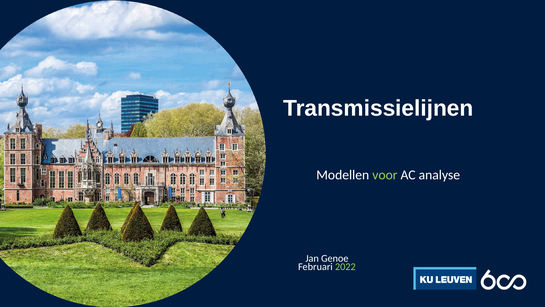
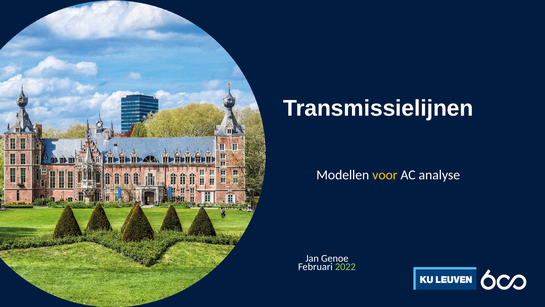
voor colour: light green -> yellow (385, 175)
